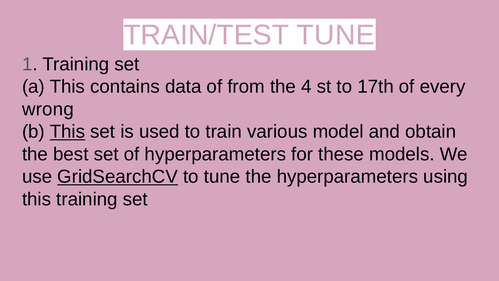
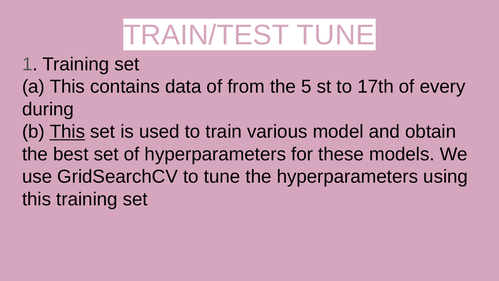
4: 4 -> 5 (306, 87)
wrong: wrong -> during (48, 109)
GridSearchCV underline: present -> none (118, 177)
